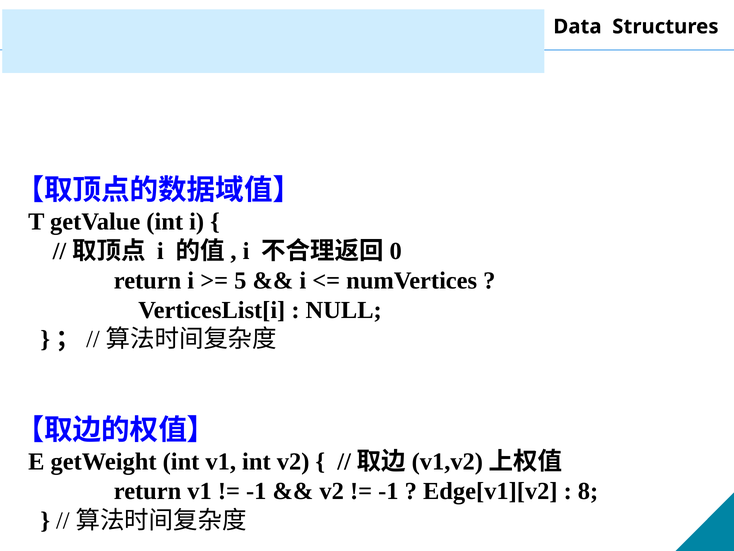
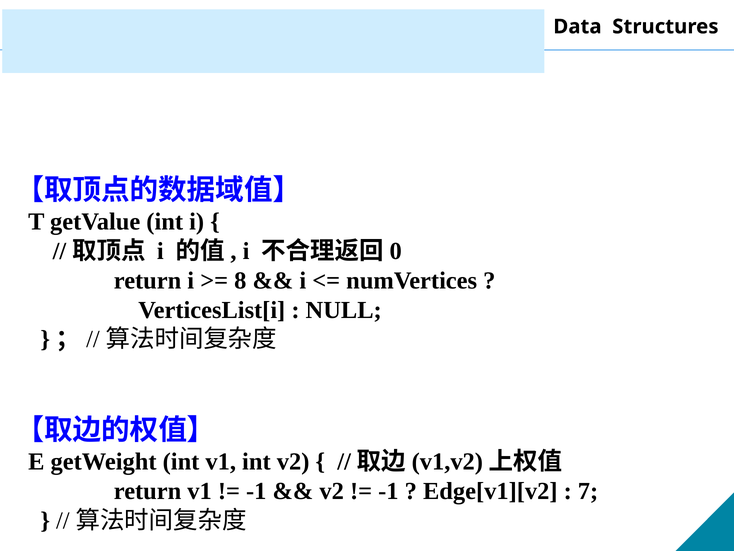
5: 5 -> 8 (240, 280)
8: 8 -> 7 (588, 491)
